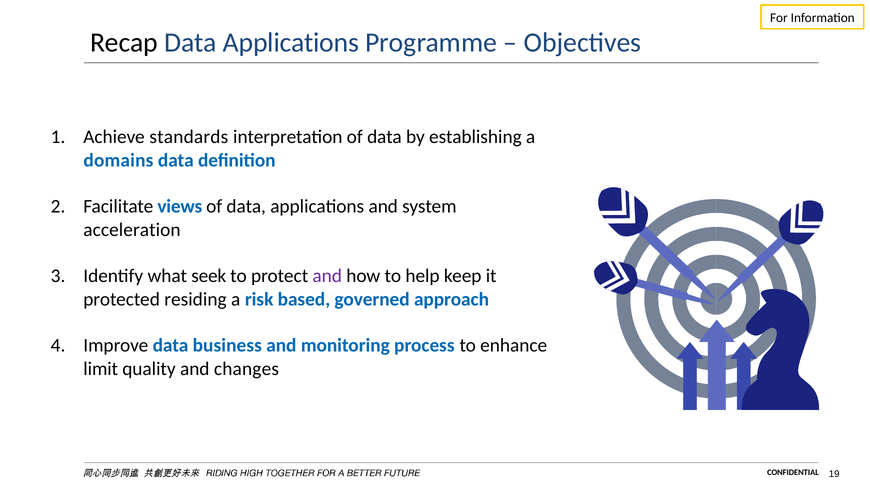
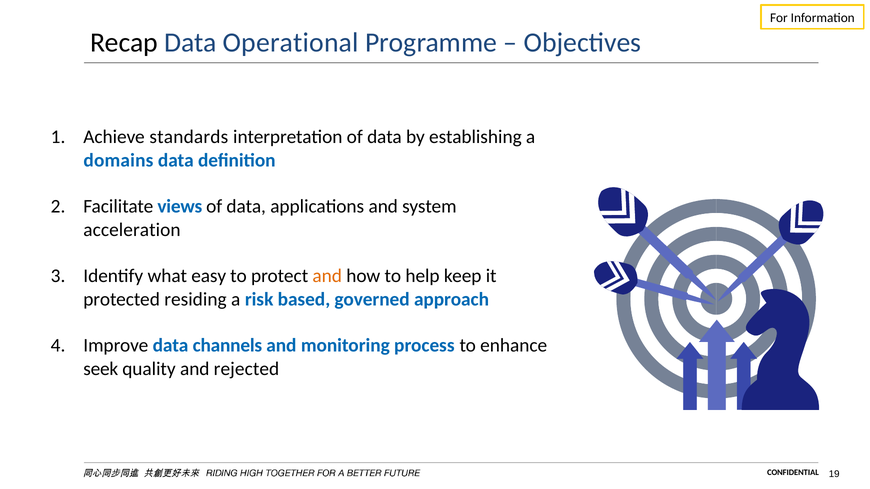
Applications: Applications -> Operational (291, 43)
seek: seek -> easy (209, 276)
and colour: purple -> orange (327, 276)
business: business -> channels (227, 346)
limit: limit -> seek (101, 369)
changes: changes -> rejected (247, 369)
